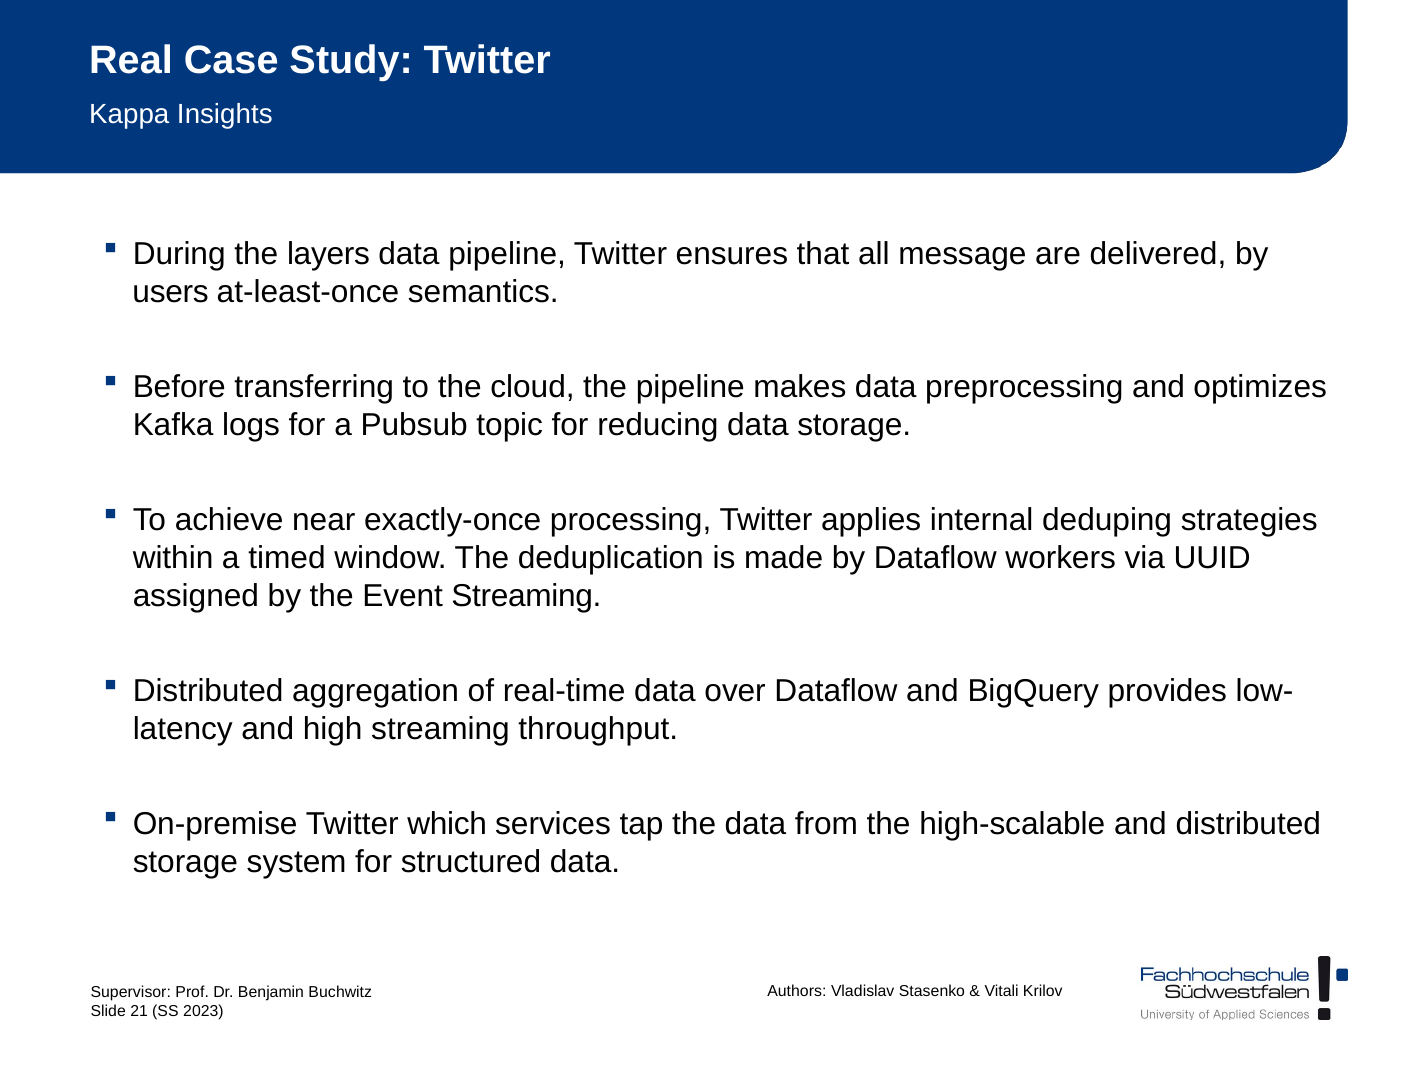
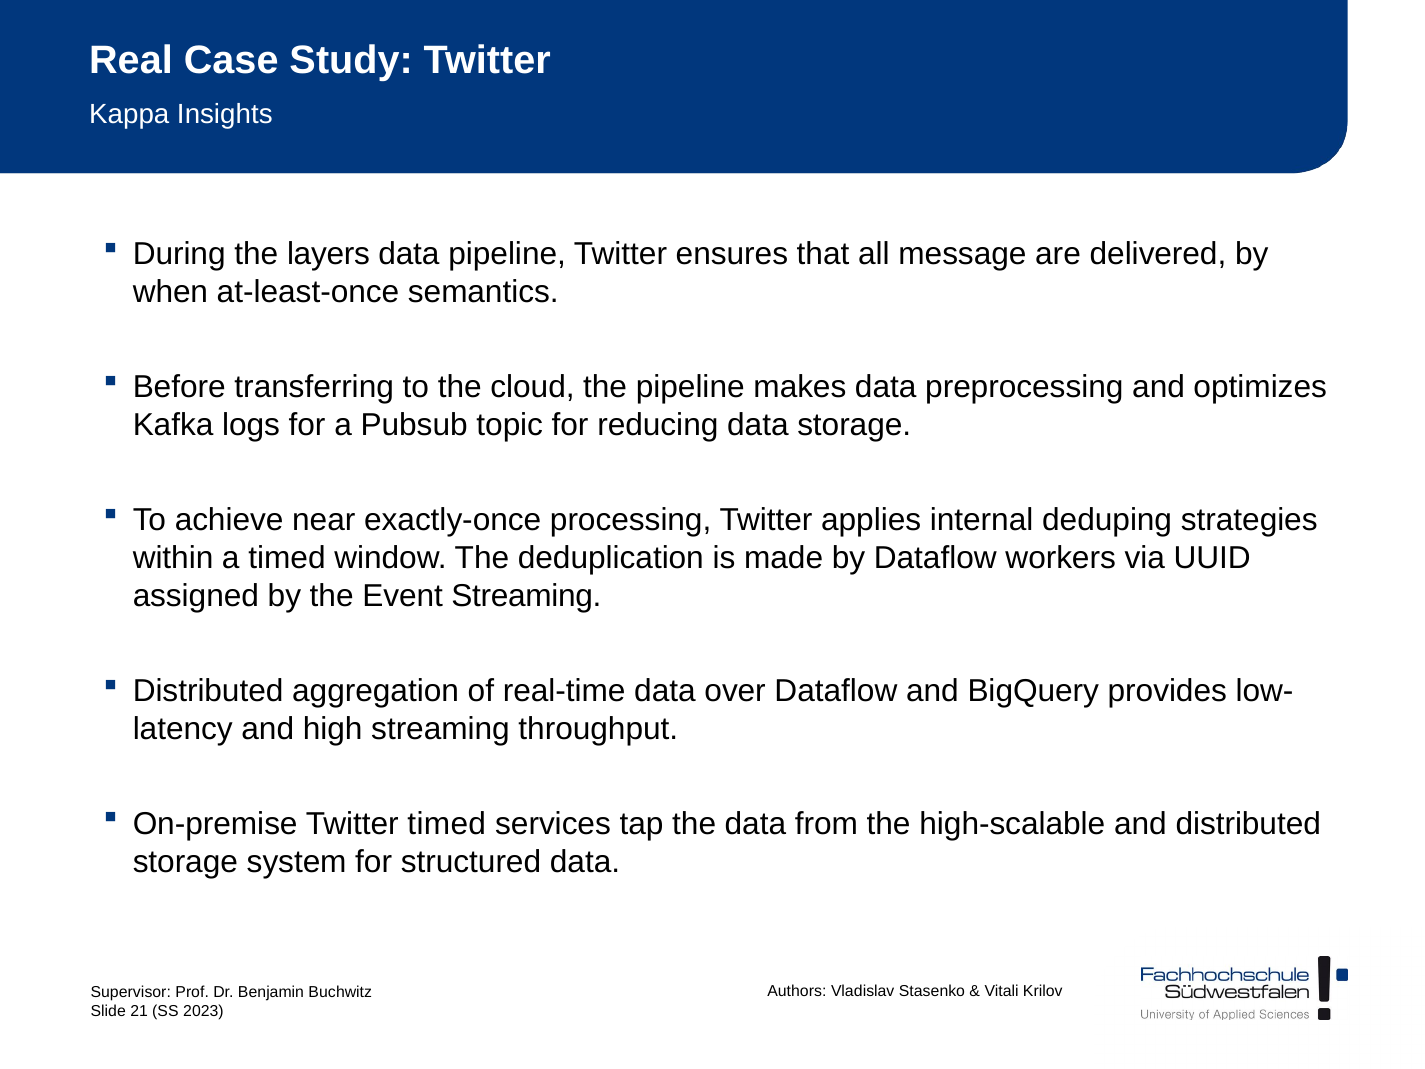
users: users -> when (170, 292)
Twitter which: which -> timed (447, 824)
